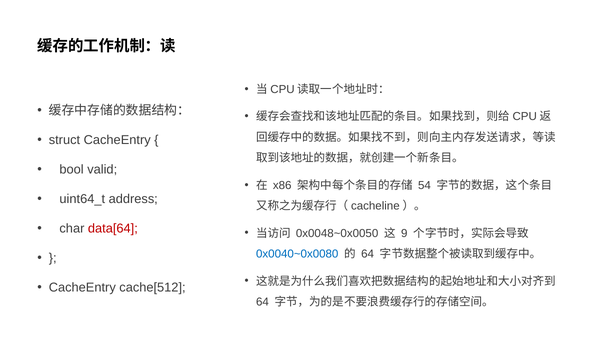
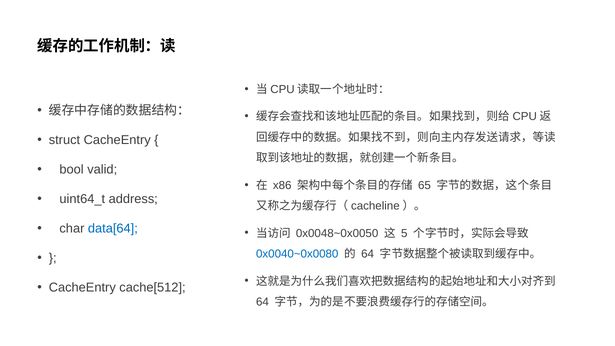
54: 54 -> 65 (424, 185)
data[64 colour: red -> blue (113, 229)
9: 9 -> 5 (404, 233)
